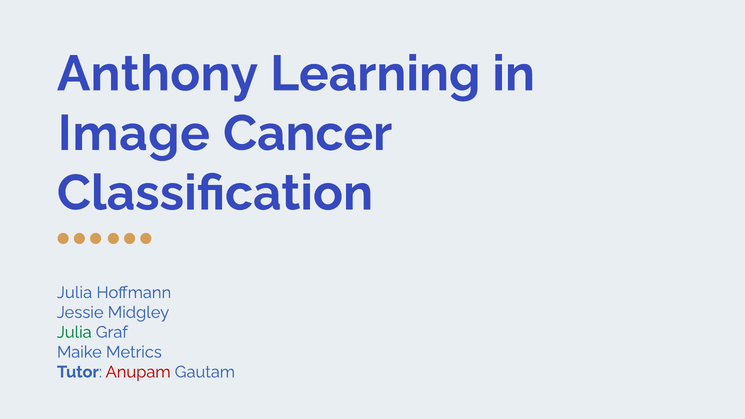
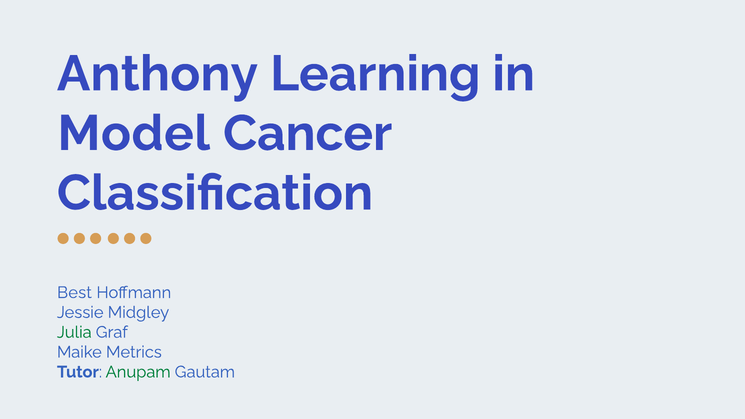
Image: Image -> Model (134, 134)
Julia: Julia -> Best (74, 293)
Anupam colour: red -> green (138, 372)
